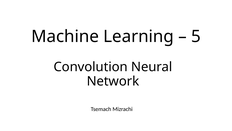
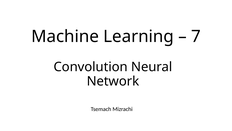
5: 5 -> 7 (196, 36)
